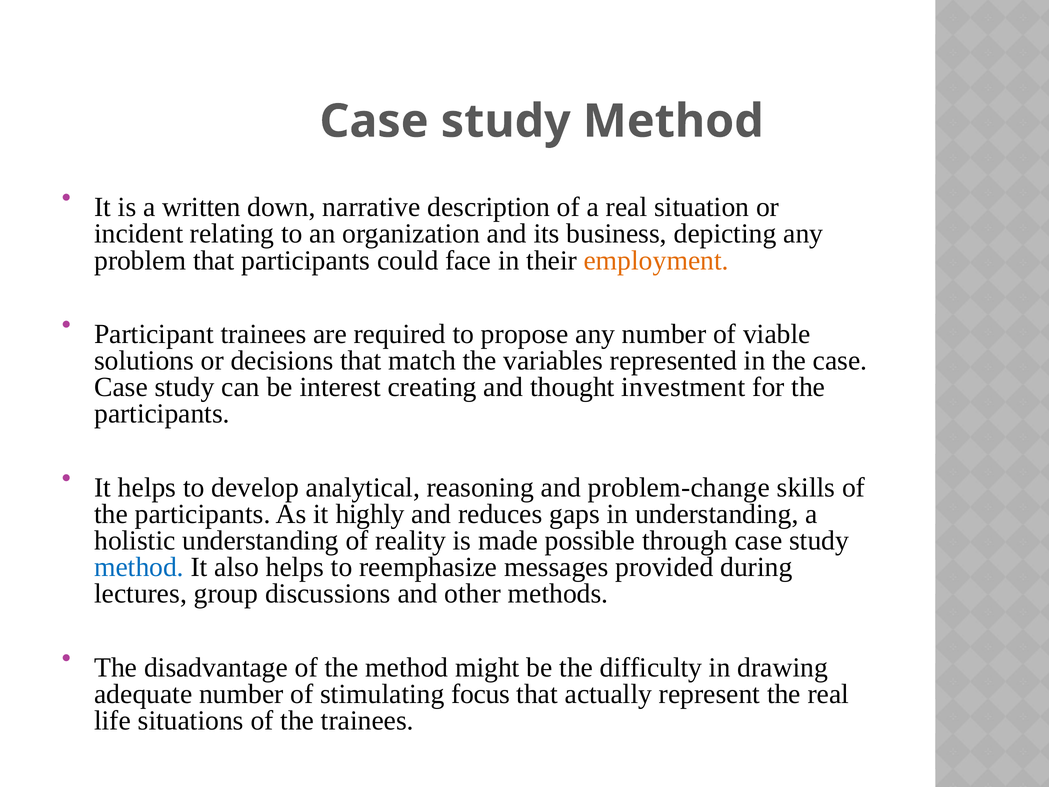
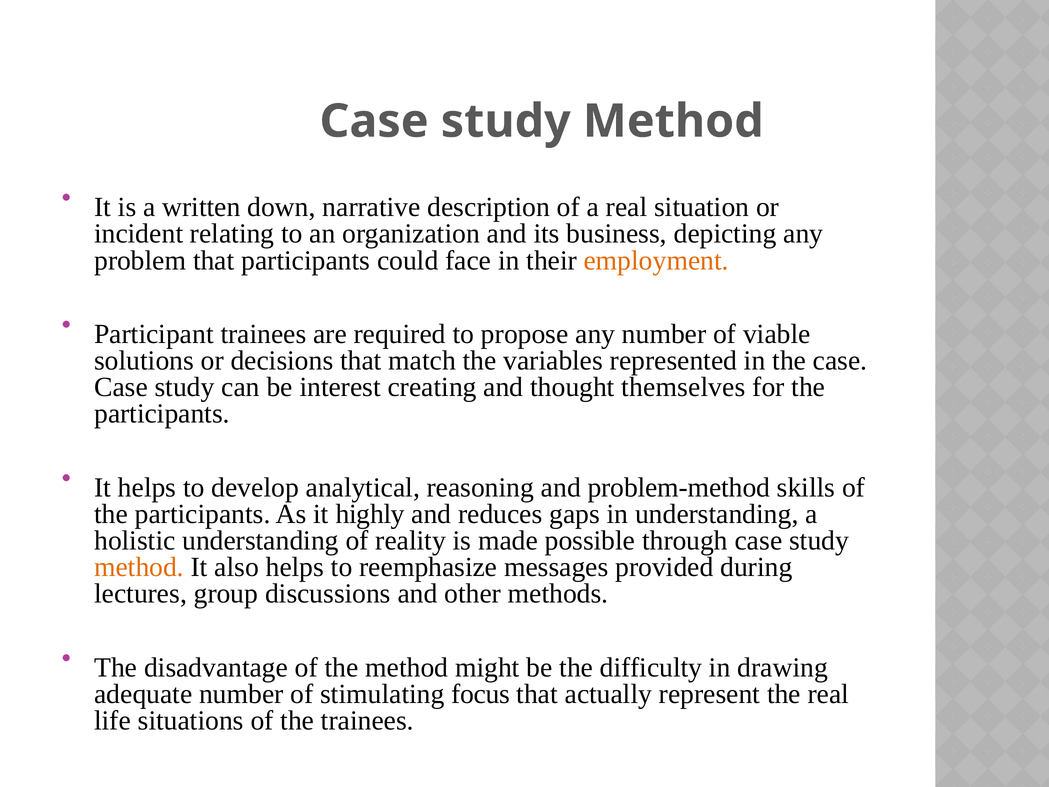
investment: investment -> themselves (683, 387)
problem-change: problem-change -> problem-method (679, 487)
method colour: blue -> orange (139, 567)
